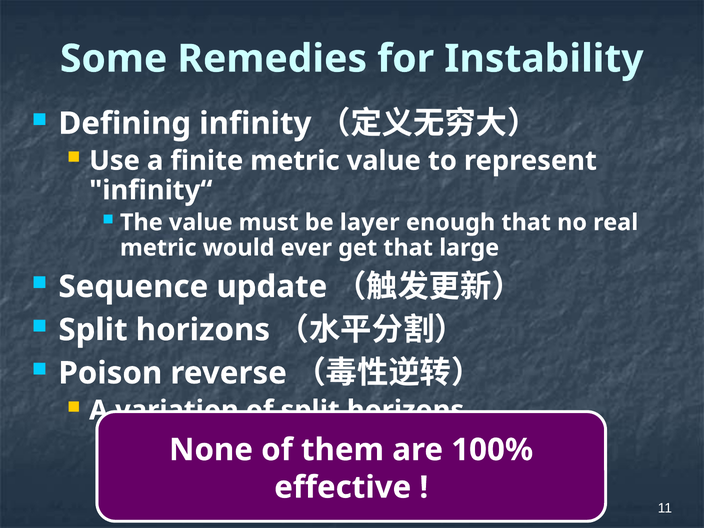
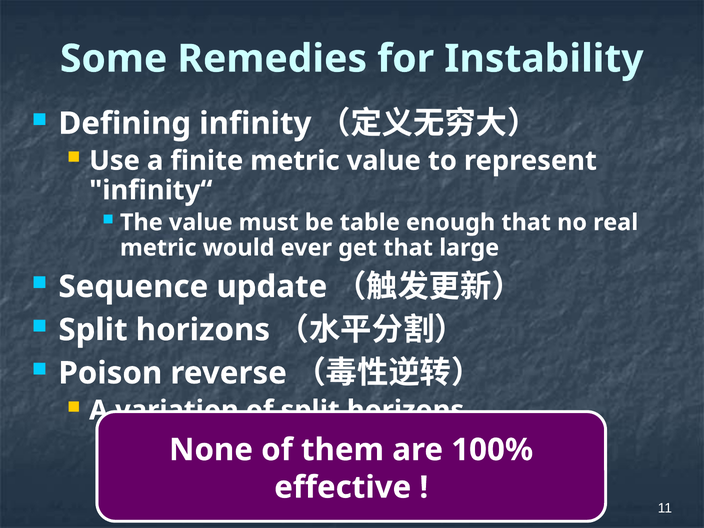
layer: layer -> table (370, 222)
